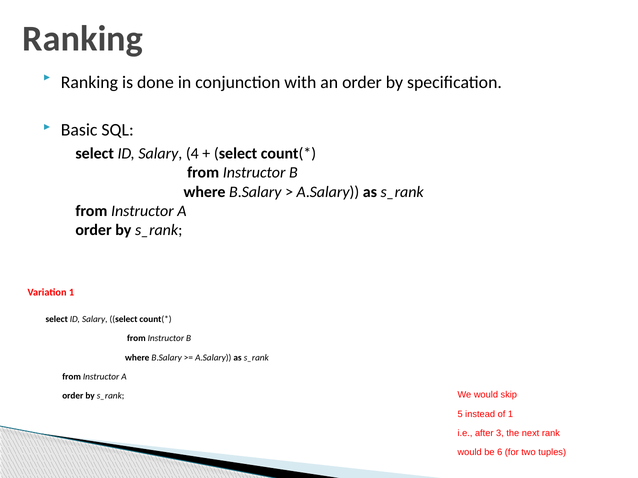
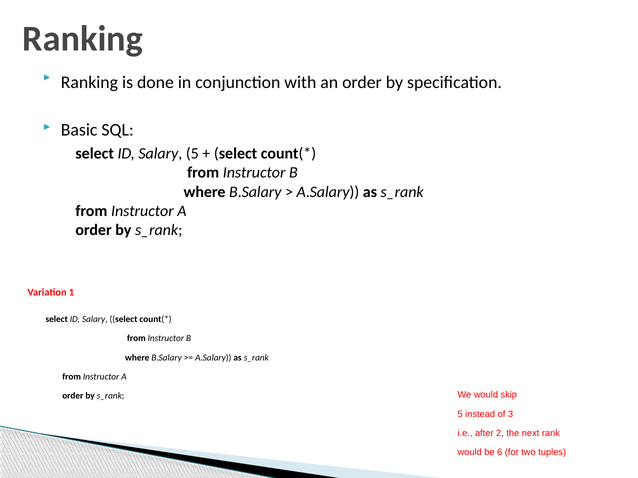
Salary 4: 4 -> 5 (192, 154)
of 1: 1 -> 3 (510, 414)
3: 3 -> 2 (500, 434)
